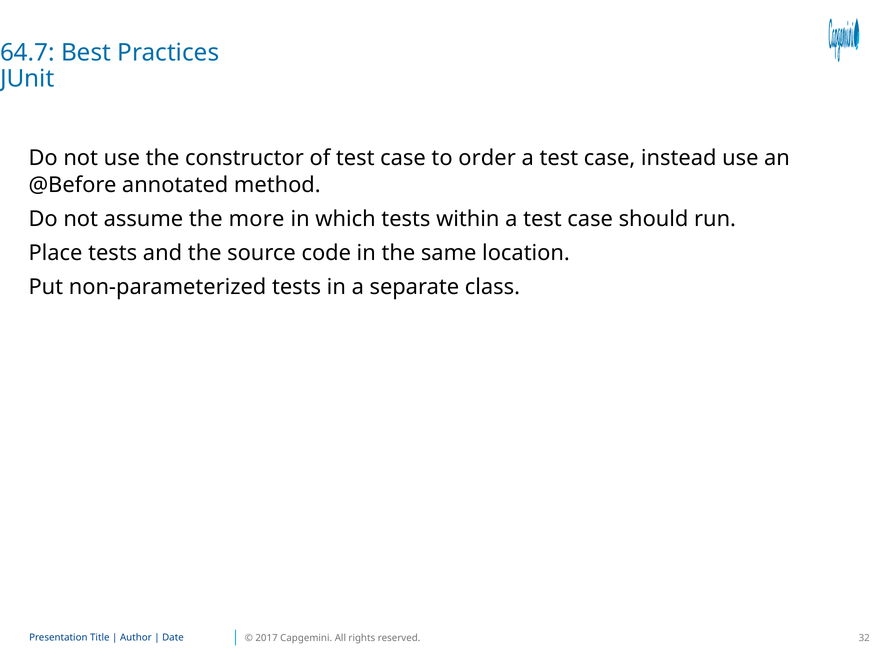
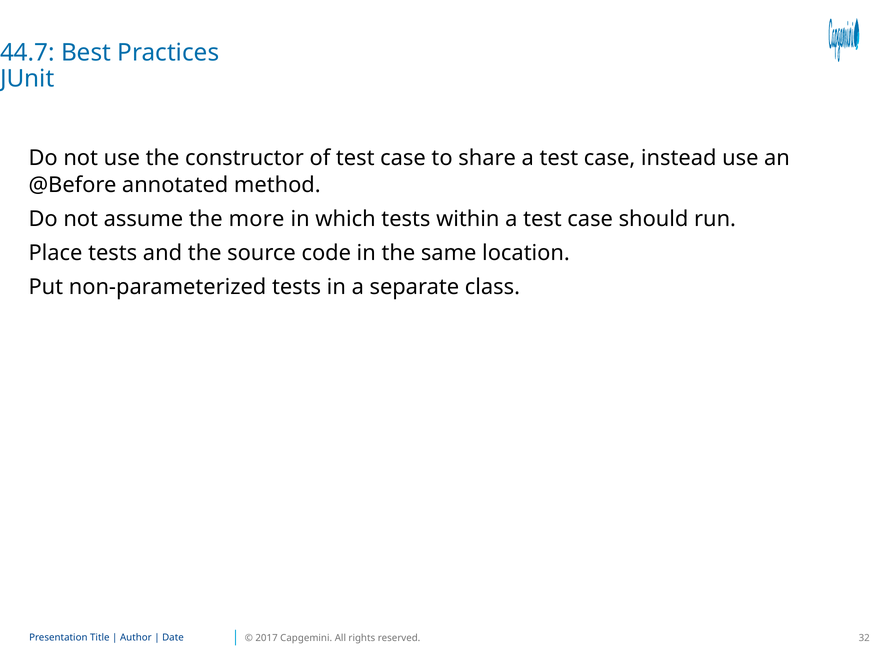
64.7: 64.7 -> 44.7 (27, 53)
order: order -> share (487, 158)
